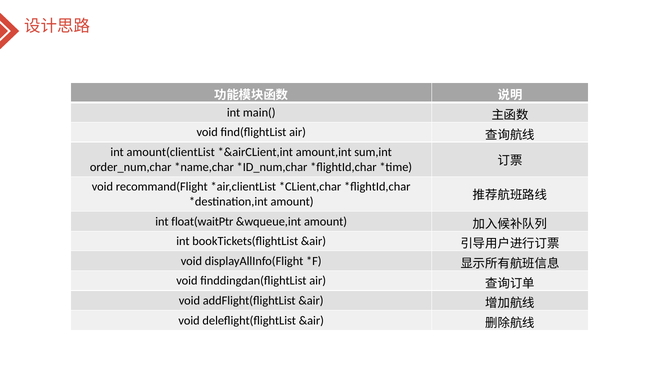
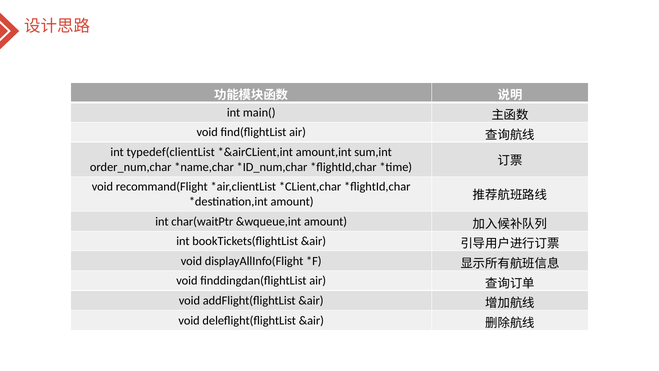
amount(clientList: amount(clientList -> typedef(clientList (171, 152)
float(waitPtr: float(waitPtr -> char(waitPtr (202, 221)
